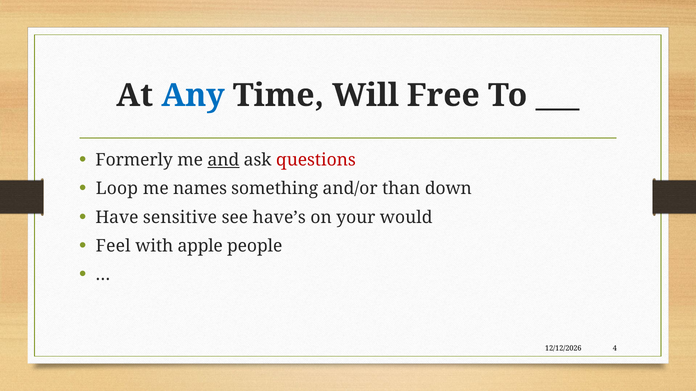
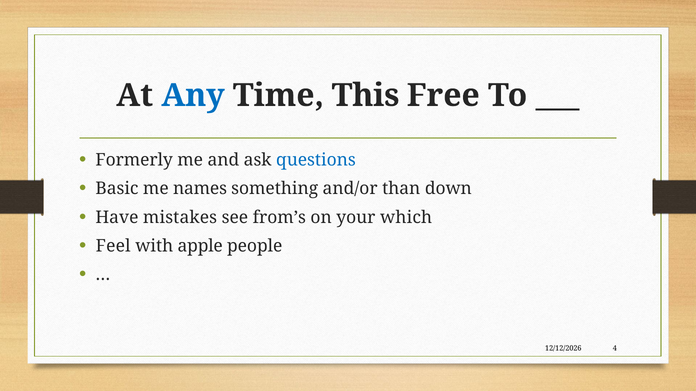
Will: Will -> This (366, 95)
and underline: present -> none (223, 160)
questions colour: red -> blue (316, 160)
Loop: Loop -> Basic (117, 189)
sensitive: sensitive -> mistakes (180, 218)
have’s: have’s -> from’s (279, 218)
would: would -> which (406, 218)
